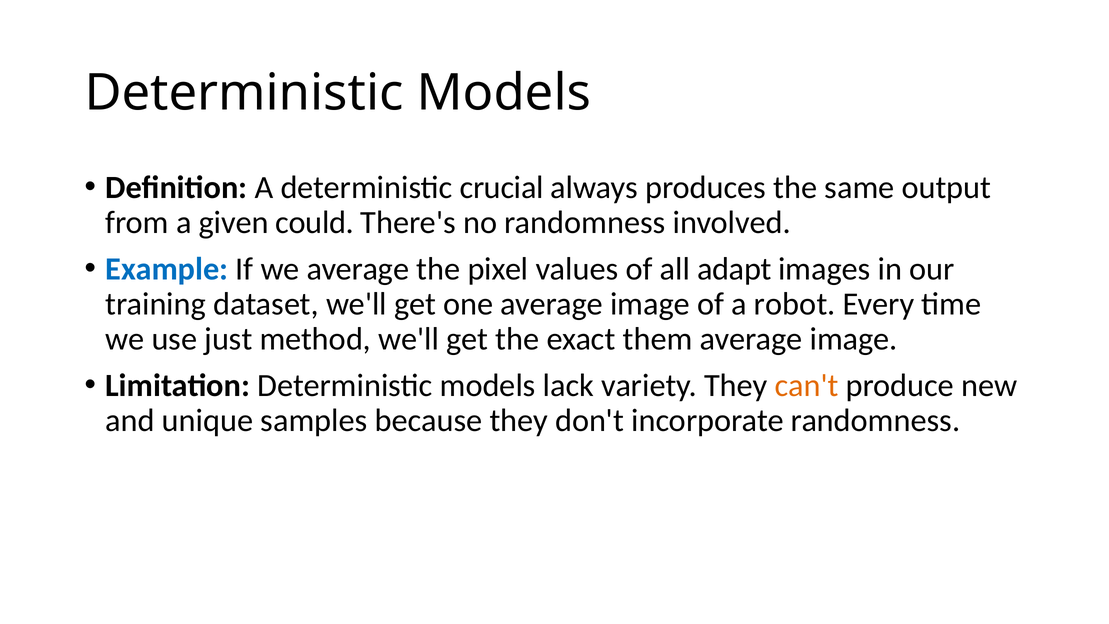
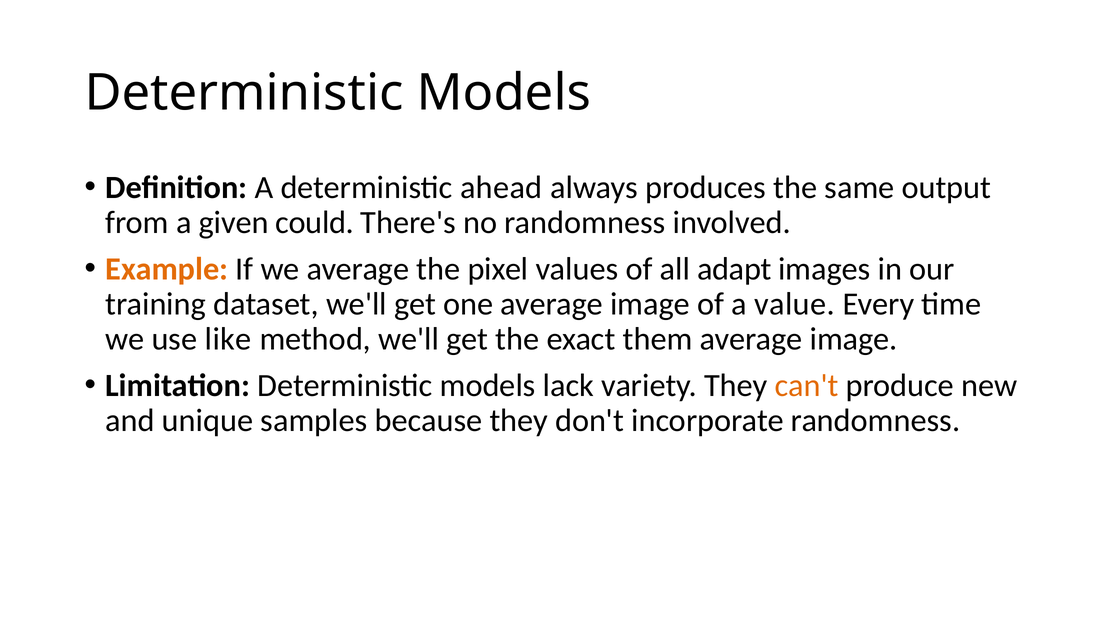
crucial: crucial -> ahead (501, 188)
Example colour: blue -> orange (167, 269)
robot: robot -> value (795, 304)
just: just -> like (228, 339)
